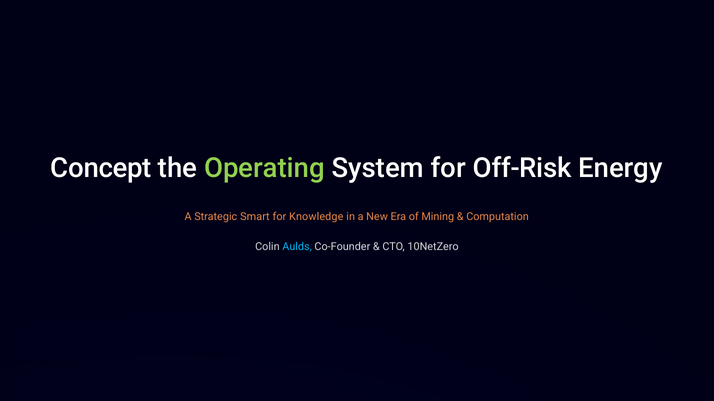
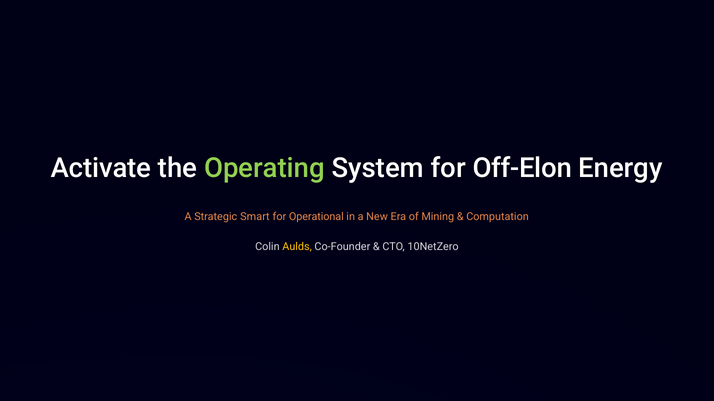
Concept: Concept -> Activate (101, 168)
Off-Risk: Off-Risk -> Off-Elon (522, 168)
Knowledge: Knowledge -> Operational (316, 217)
Aulds colour: light blue -> yellow (297, 247)
